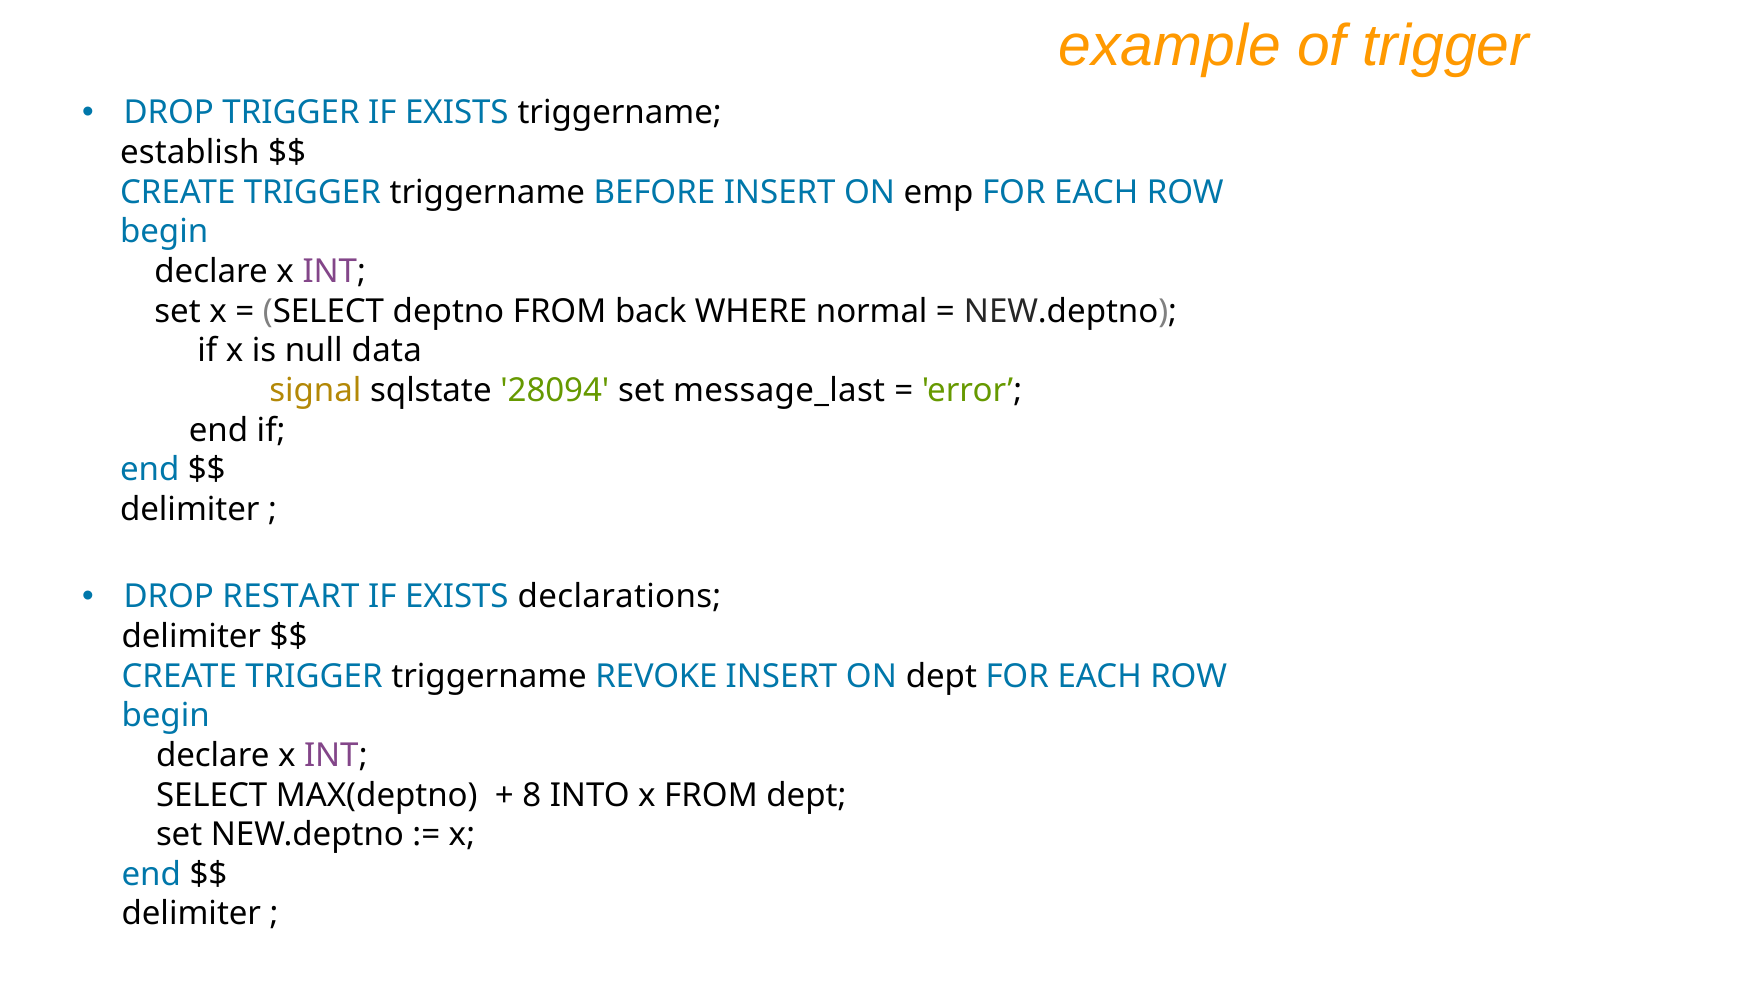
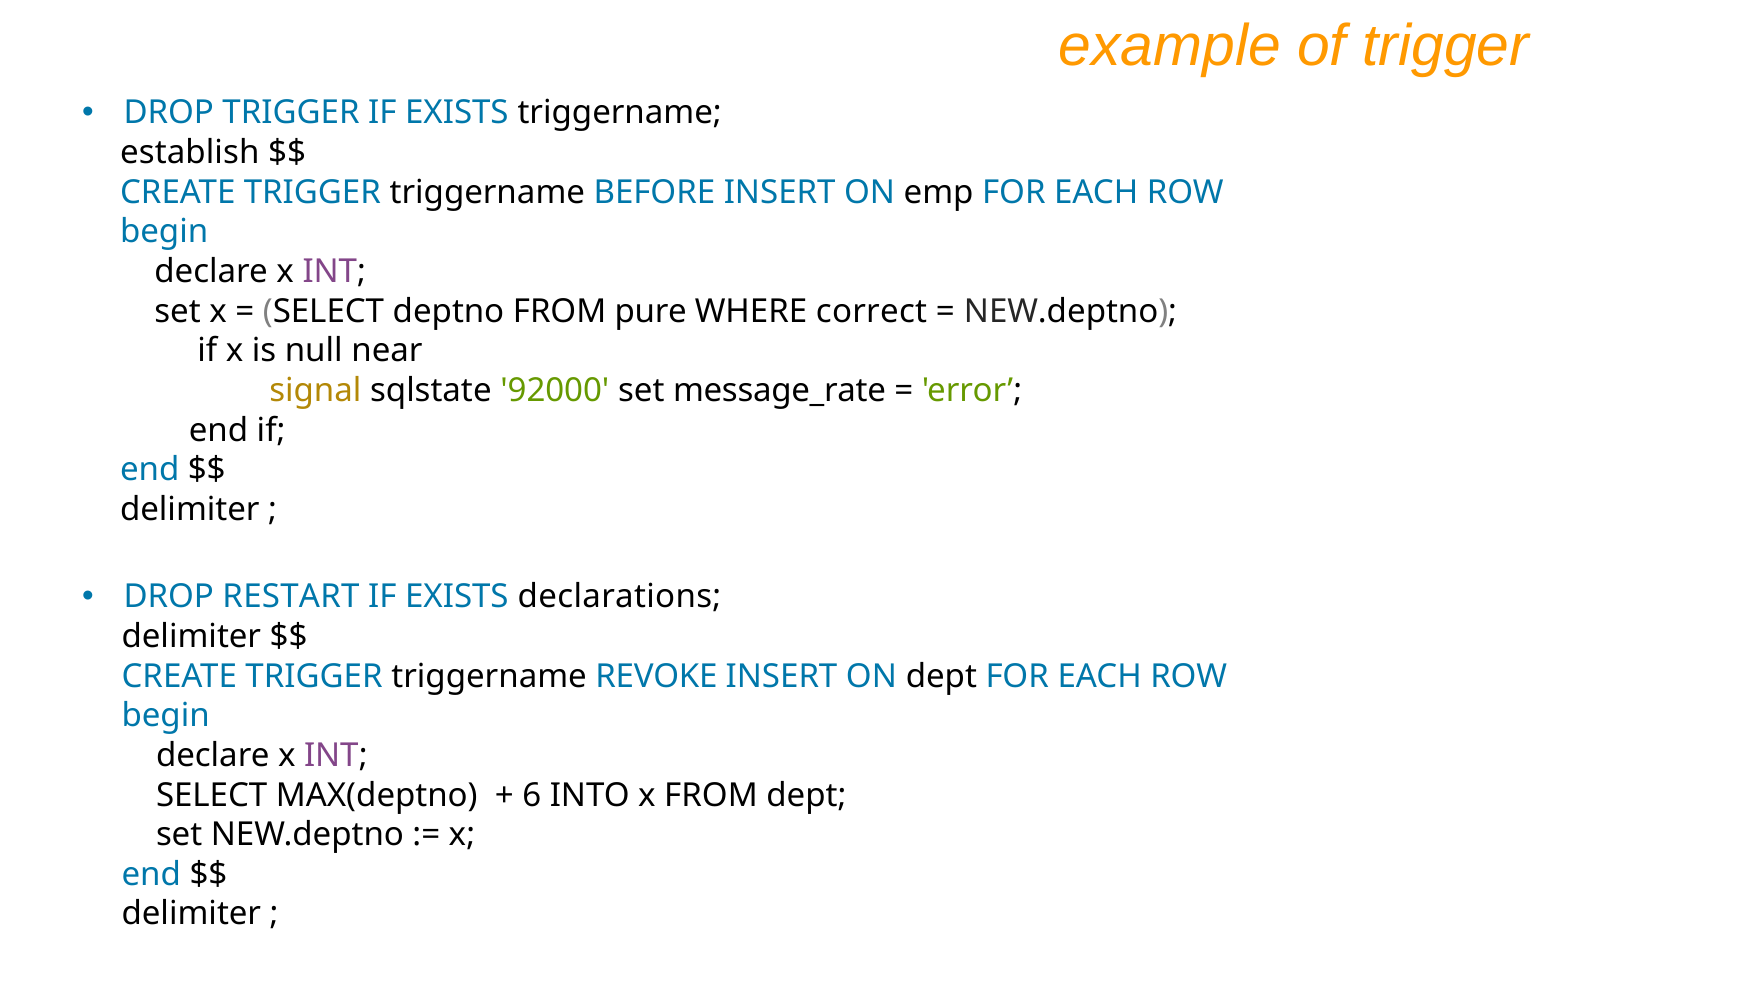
back: back -> pure (651, 311)
normal: normal -> correct (872, 311)
data: data -> near (387, 351)
28094: 28094 -> 92000 (555, 391)
message_last: message_last -> message_rate (779, 391)
8: 8 -> 6 (532, 796)
